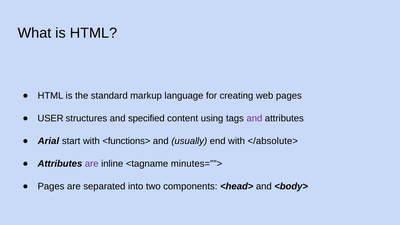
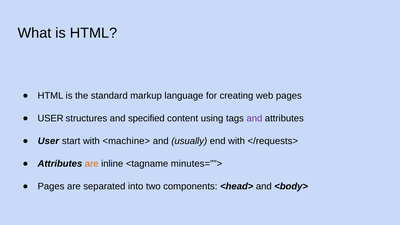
Arial: Arial -> User (48, 141)
<functions>: <functions> -> <machine> (126, 141)
</absolute>: </absolute> -> </requests> (273, 141)
are colour: purple -> orange (92, 164)
